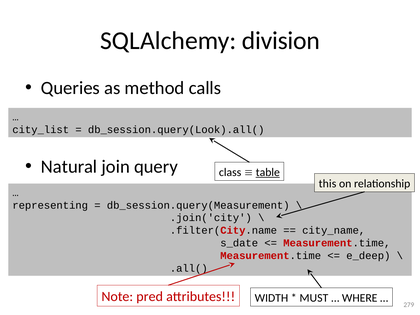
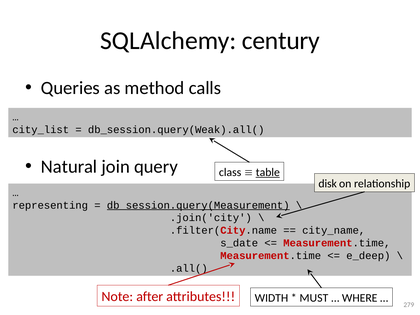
division: division -> century (281, 41)
db_session.query(Look).all(: db_session.query(Look).all( -> db_session.query(Weak).all( (176, 130)
this: this -> disk (328, 183)
db_session.query(Measurement underline: none -> present (198, 205)
pred: pred -> after (150, 297)
